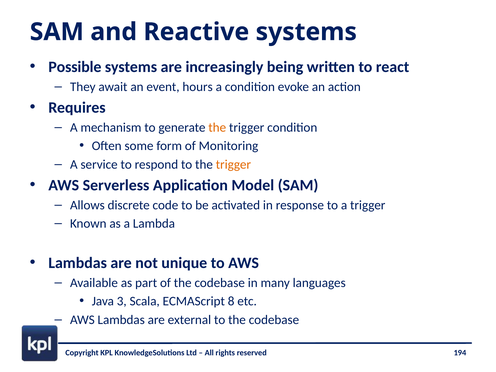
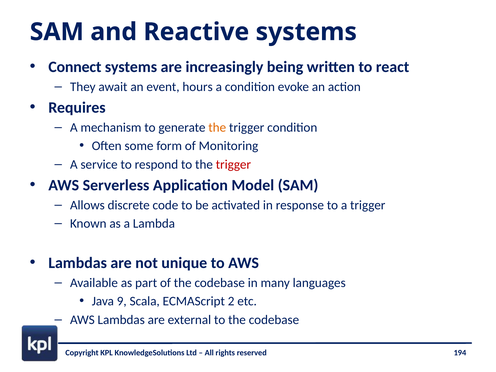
Possible: Possible -> Connect (75, 67)
trigger colour: orange -> red (233, 164)
3: 3 -> 9 (122, 301)
8: 8 -> 2 (231, 301)
